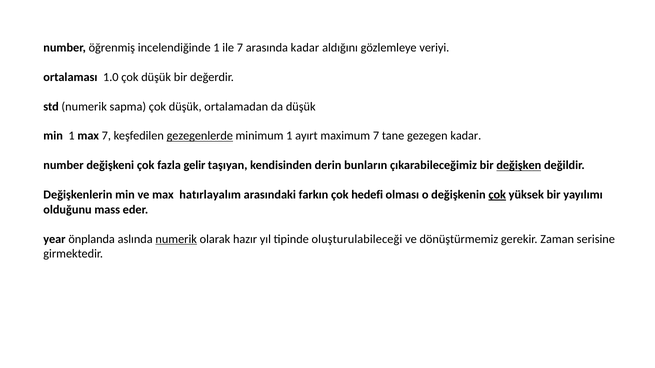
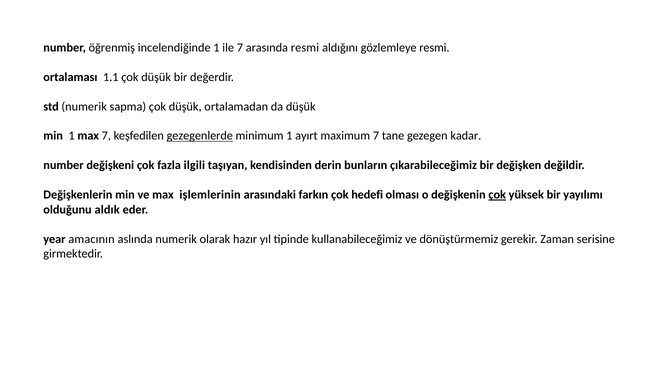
arasında kadar: kadar -> resmi (305, 48)
gözlemleye veriyi: veriyi -> resmi (434, 48)
1.0: 1.0 -> 1.1 (111, 77)
gelir: gelir -> ilgili (194, 166)
değişken underline: present -> none (519, 166)
hatırlayalım: hatırlayalım -> işlemlerinin (210, 195)
mass: mass -> aldık (107, 210)
önplanda: önplanda -> amacının (92, 239)
numerik underline: present -> none (176, 239)
oluşturulabileceği: oluşturulabileceği -> kullanabileceğimiz (357, 239)
